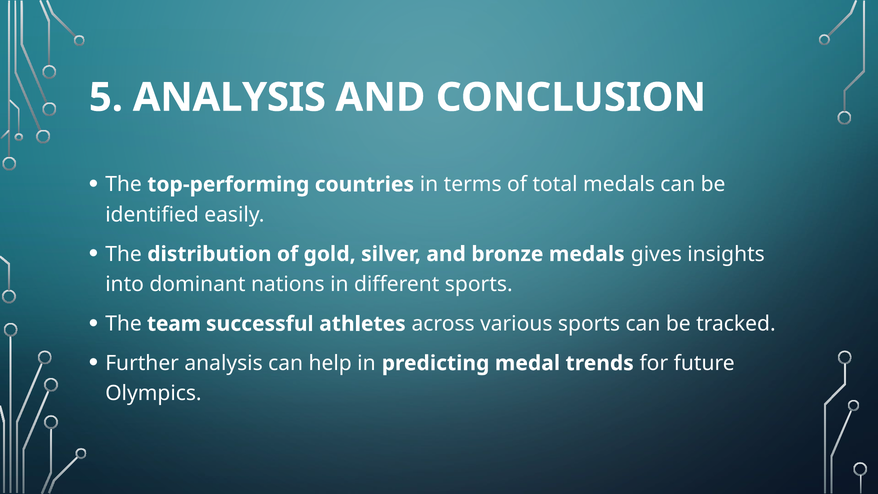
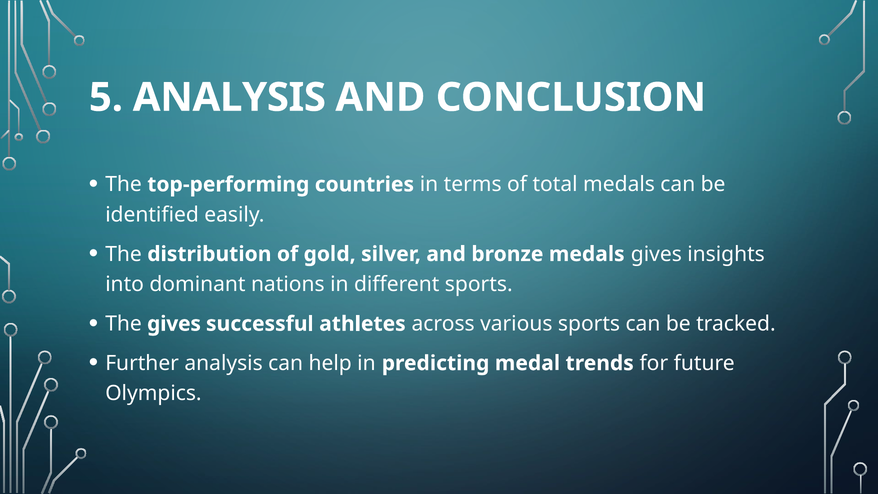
The team: team -> gives (174, 324)
